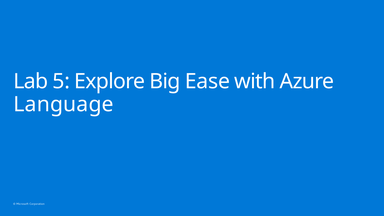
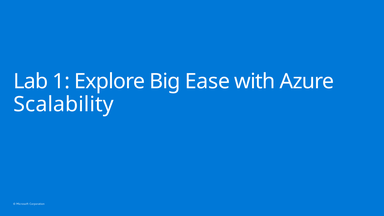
5: 5 -> 1 (61, 81)
Language: Language -> Scalability (64, 104)
